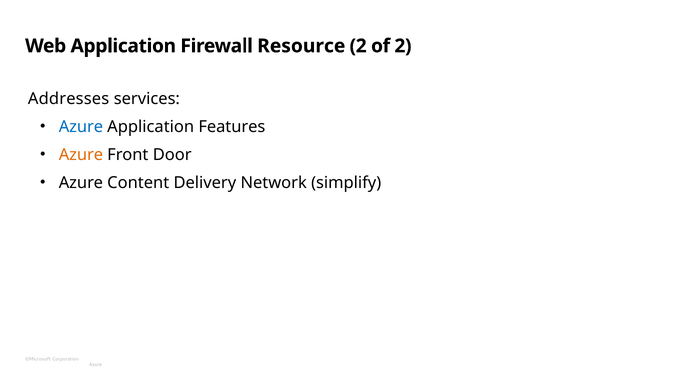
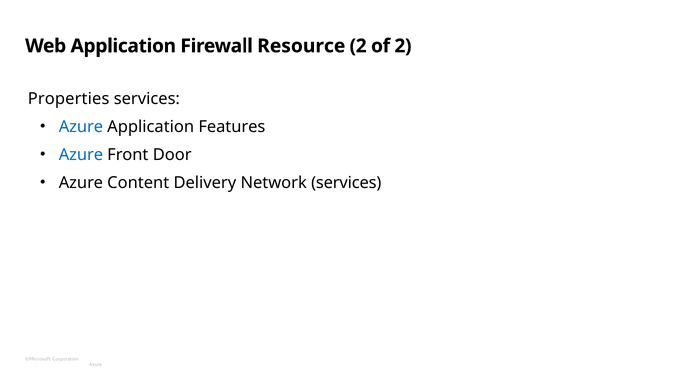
Addresses: Addresses -> Properties (69, 99)
Azure colour: orange -> blue (81, 155)
Network simplify: simplify -> services (346, 183)
